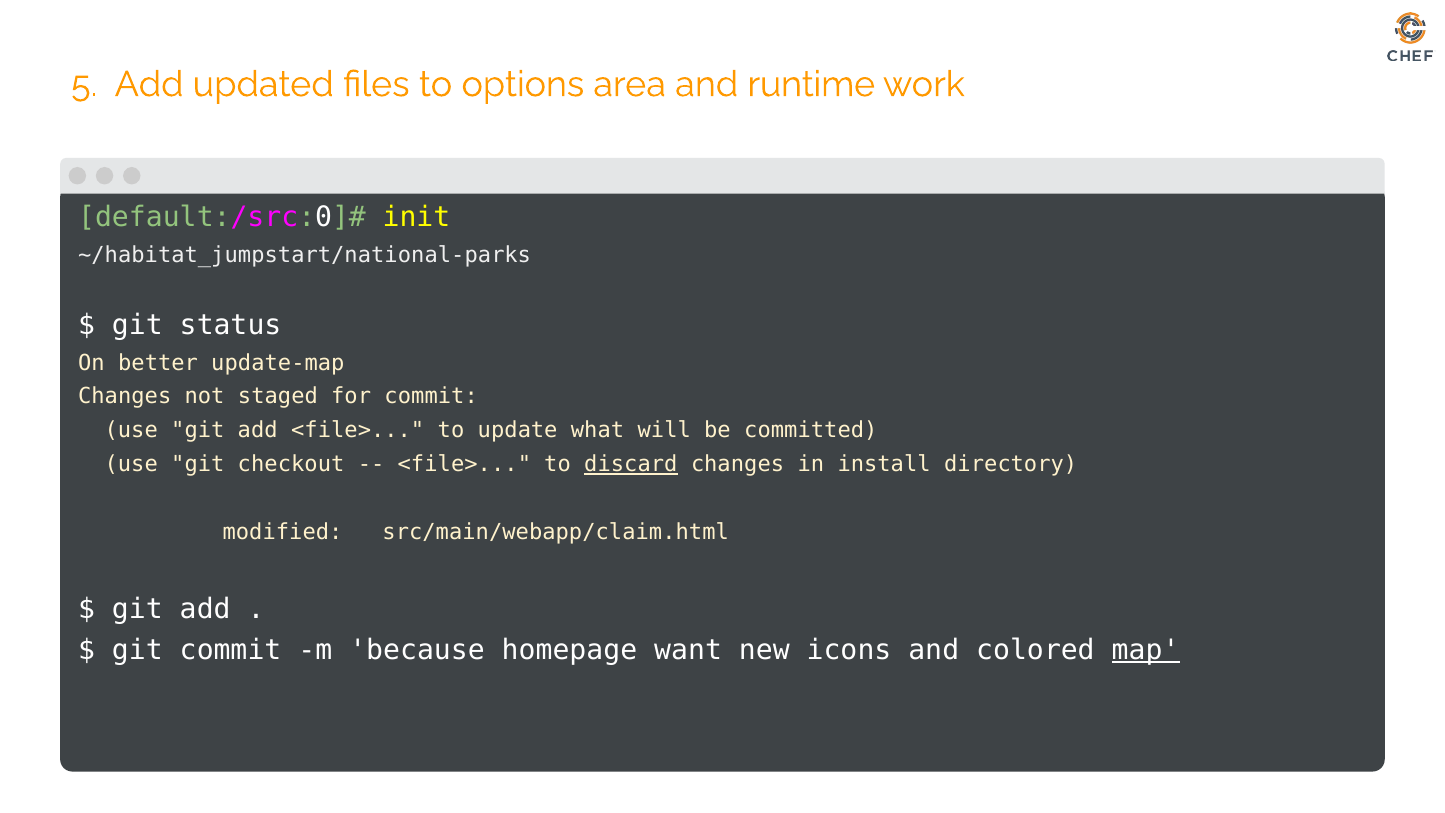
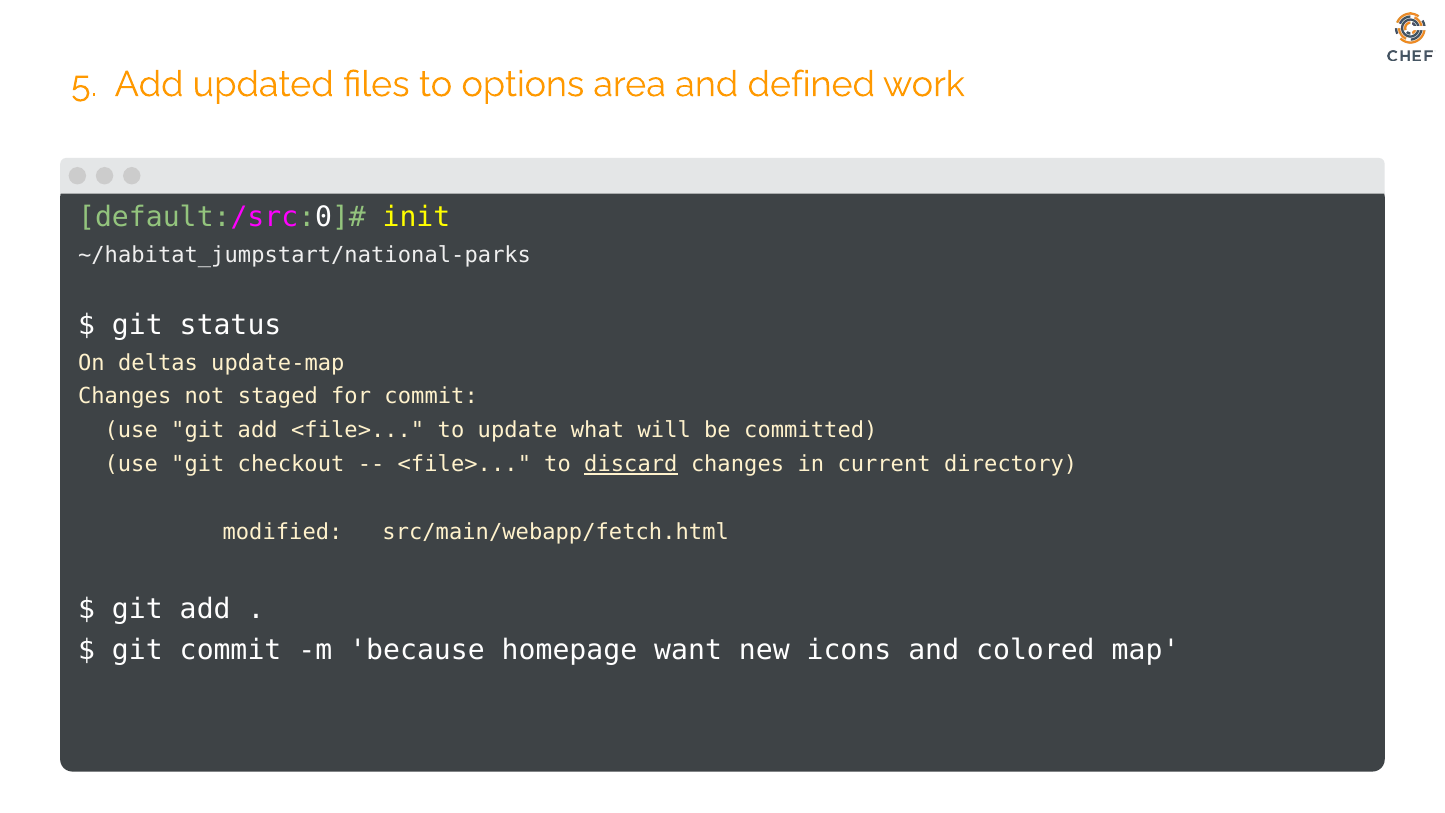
runtime: runtime -> defined (811, 84)
better: better -> deltas (158, 363)
install: install -> current (884, 464)
src/main/webapp/claim.html: src/main/webapp/claim.html -> src/main/webapp/fetch.html (556, 532)
map underline: present -> none (1146, 650)
